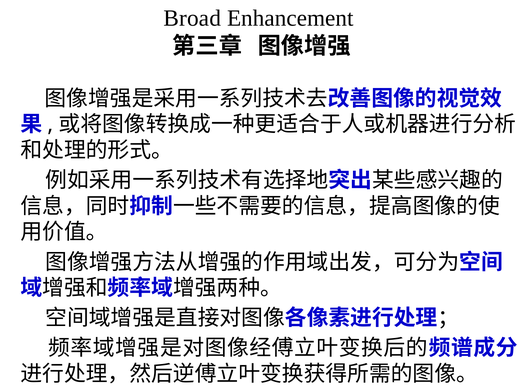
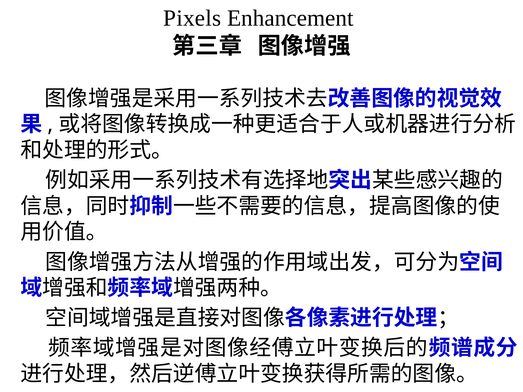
Broad: Broad -> Pixels (192, 18)
